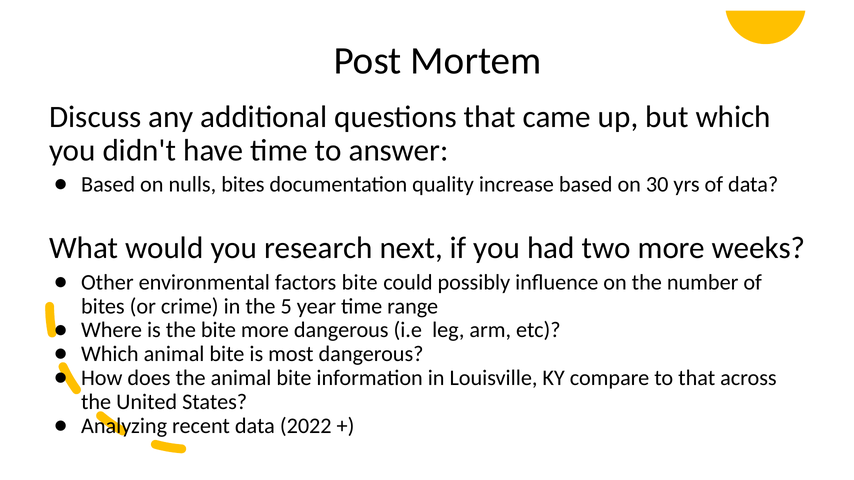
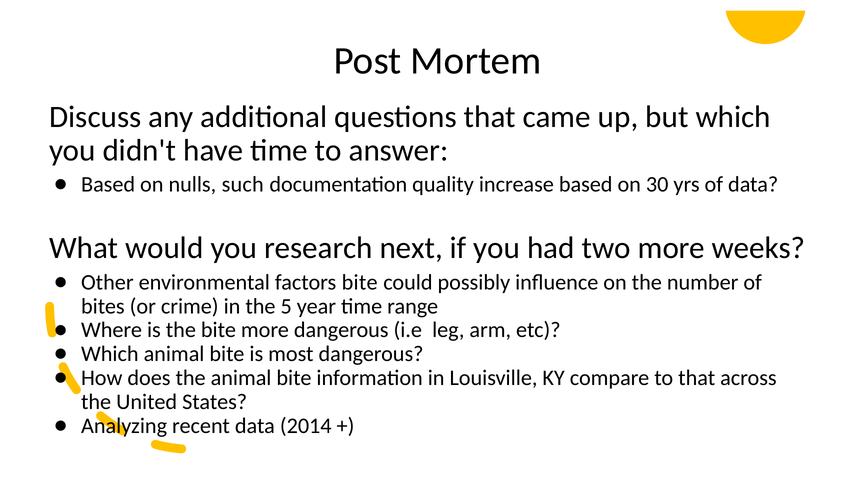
nulls bites: bites -> such (243, 185)
2022: 2022 -> 2014 (306, 426)
